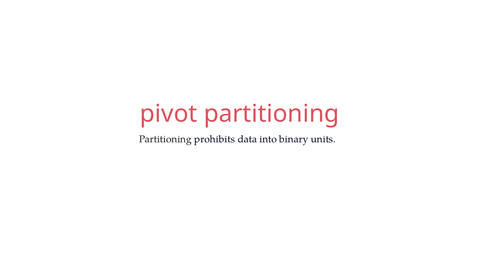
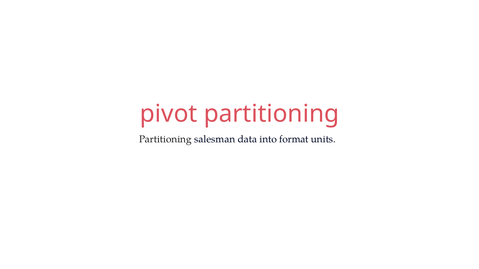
prohibits: prohibits -> salesman (215, 139)
binary: binary -> format (294, 139)
